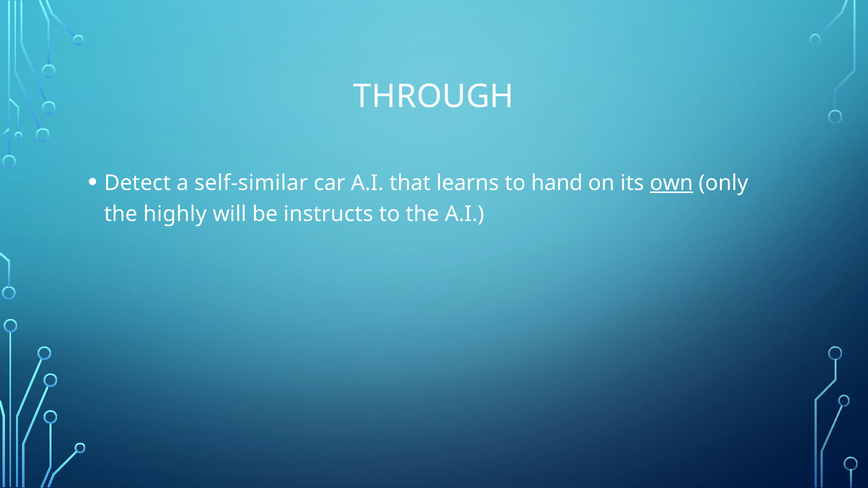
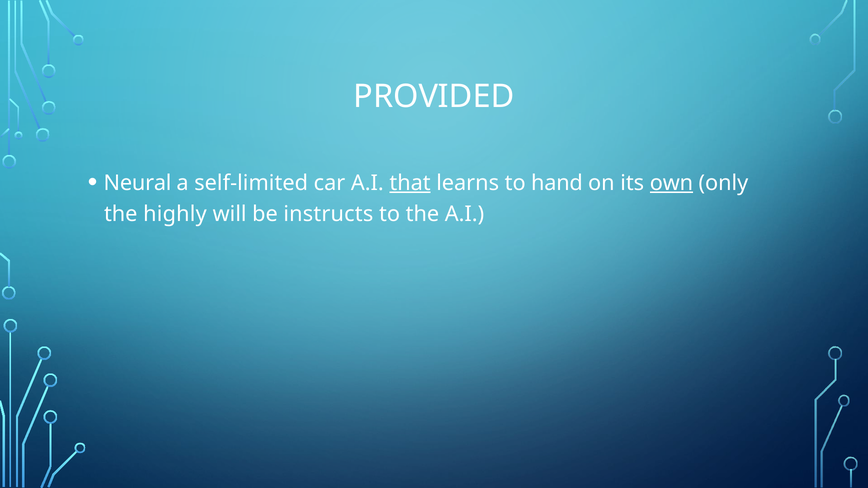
THROUGH: THROUGH -> PROVIDED (434, 96)
Detect: Detect -> Neural (138, 183)
self-similar: self-similar -> self-limited (251, 183)
that underline: none -> present (410, 183)
